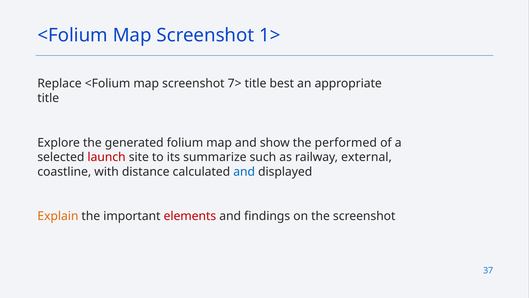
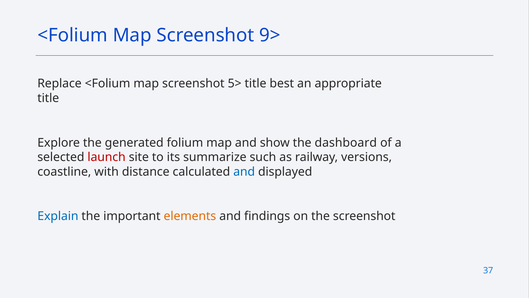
1>: 1> -> 9> (270, 35)
7>: 7> -> 5> (235, 83)
performed: performed -> dashboard (346, 142)
external: external -> versions (367, 157)
Explain colour: orange -> blue (58, 216)
elements colour: red -> orange (190, 216)
